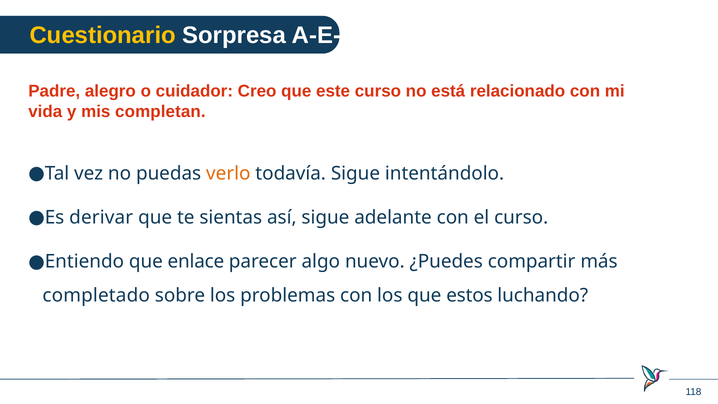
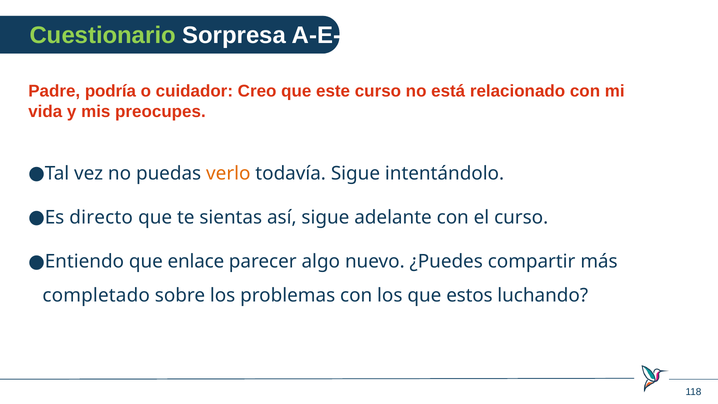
Cuestionario colour: yellow -> light green (103, 35)
alegro: alegro -> podría (110, 91)
completan: completan -> preocupes (160, 112)
derivar: derivar -> directo (101, 217)
